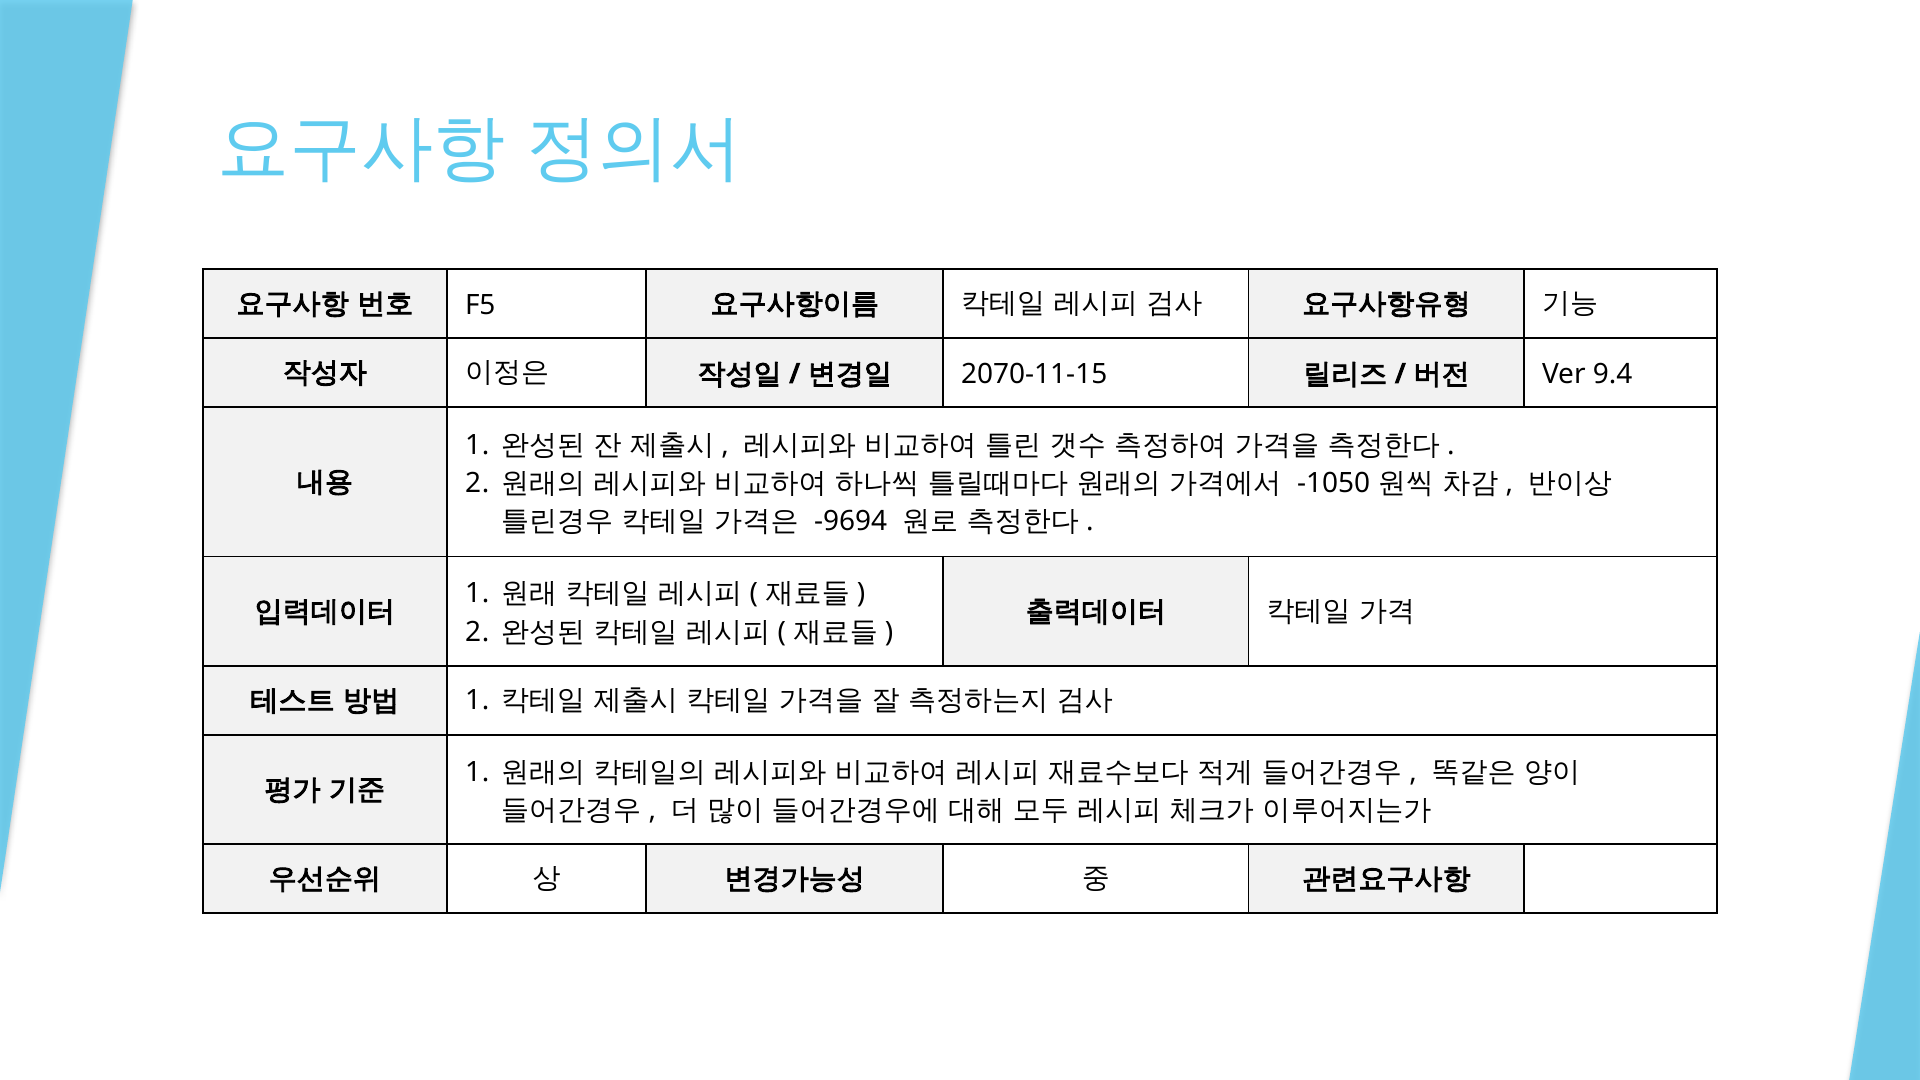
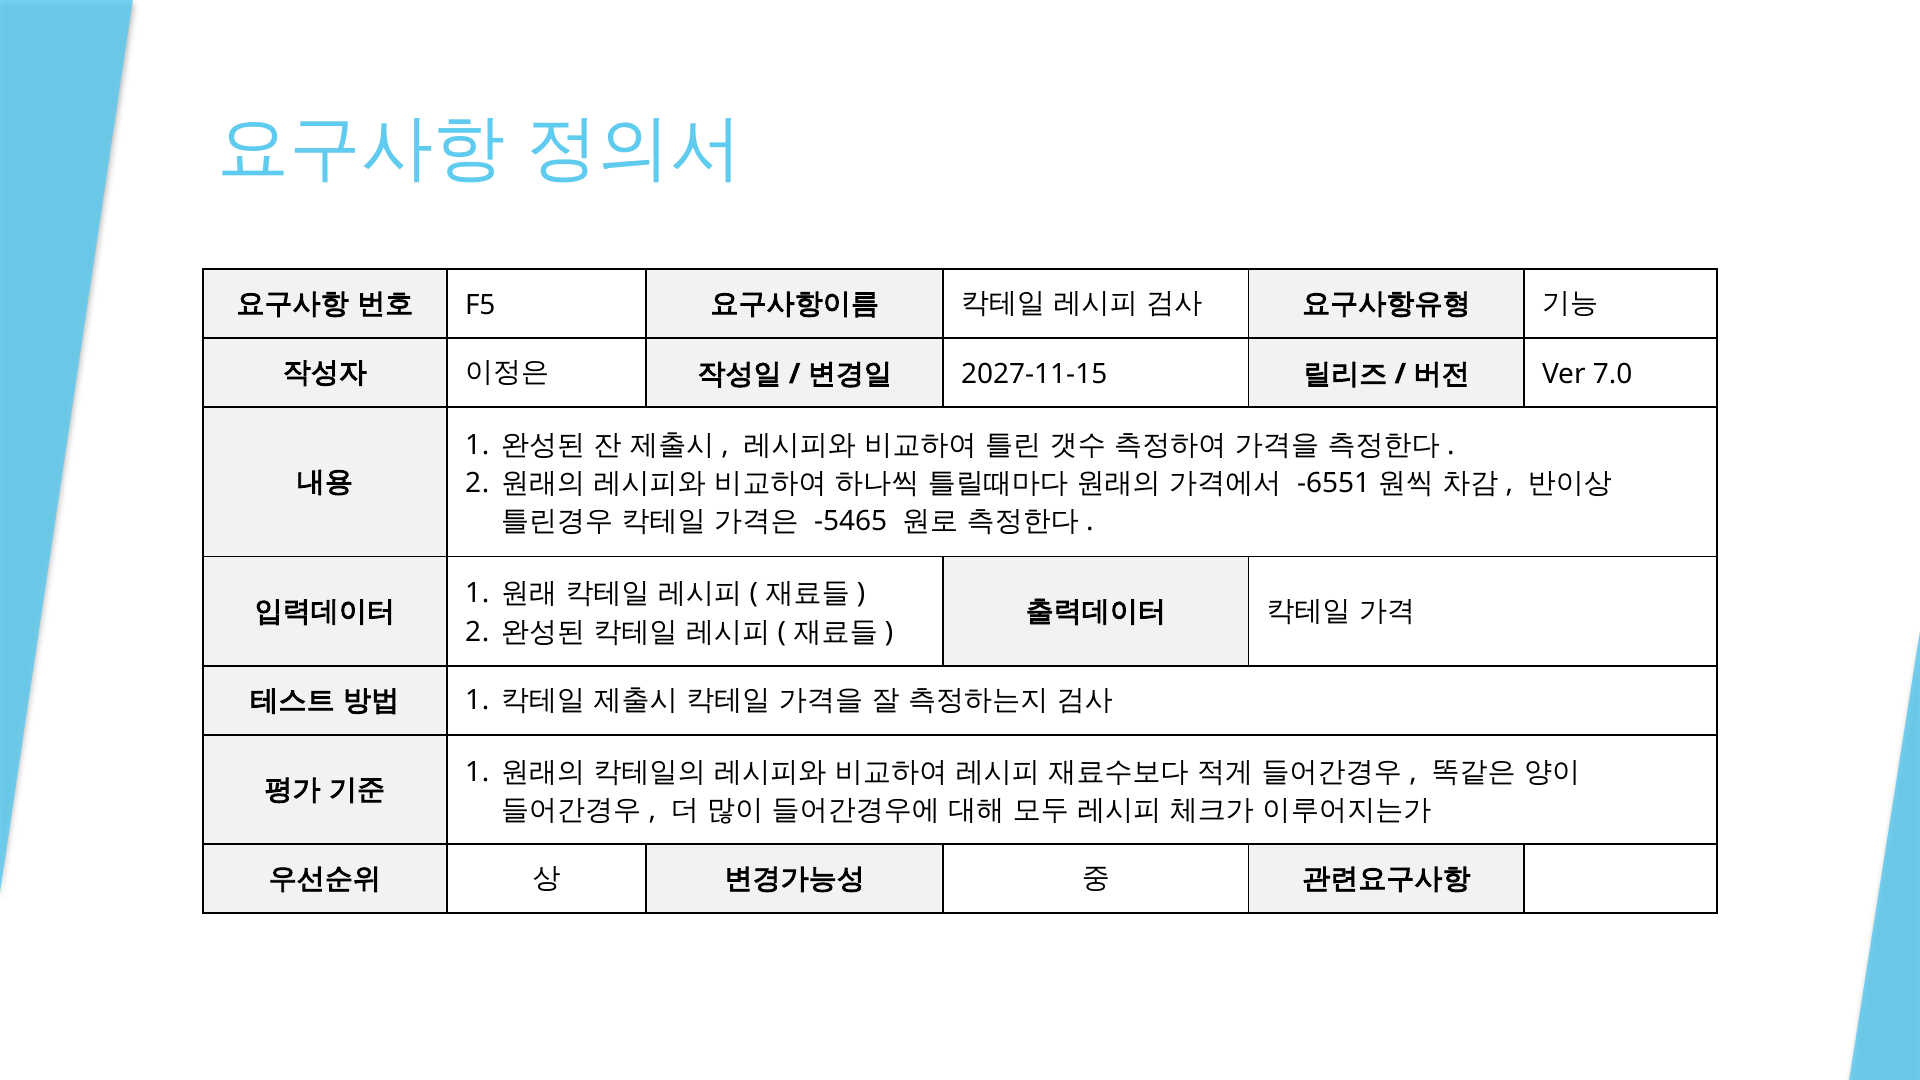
2070-11-15: 2070-11-15 -> 2027-11-15 (1034, 374)
9.4: 9.4 -> 7.0 (1613, 374)
-1050: -1050 -> -6551 (1334, 483)
-9694: -9694 -> -5465 (851, 522)
